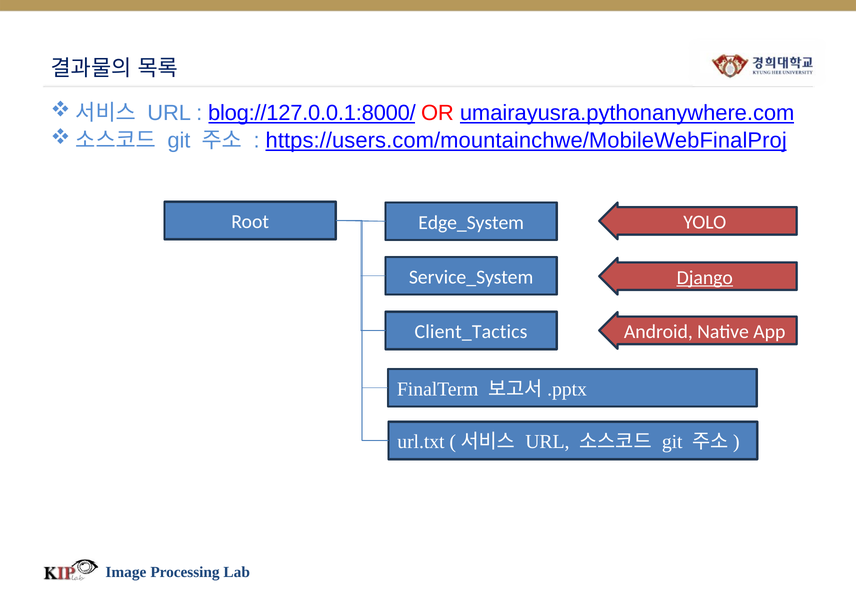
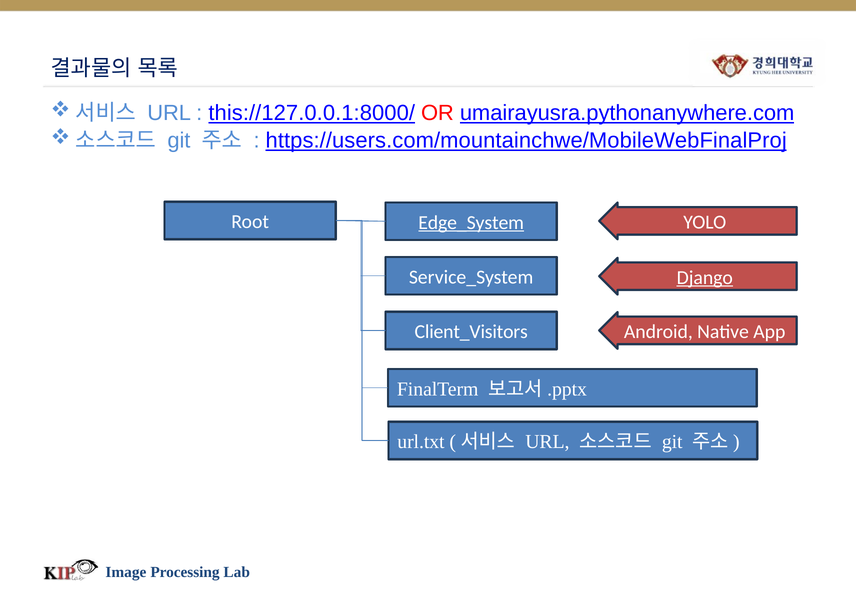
blog://127.0.0.1:8000/: blog://127.0.0.1:8000/ -> this://127.0.0.1:8000/ (312, 113)
Edge_System underline: none -> present (471, 222)
Client_Tactics: Client_Tactics -> Client_Visitors (471, 332)
